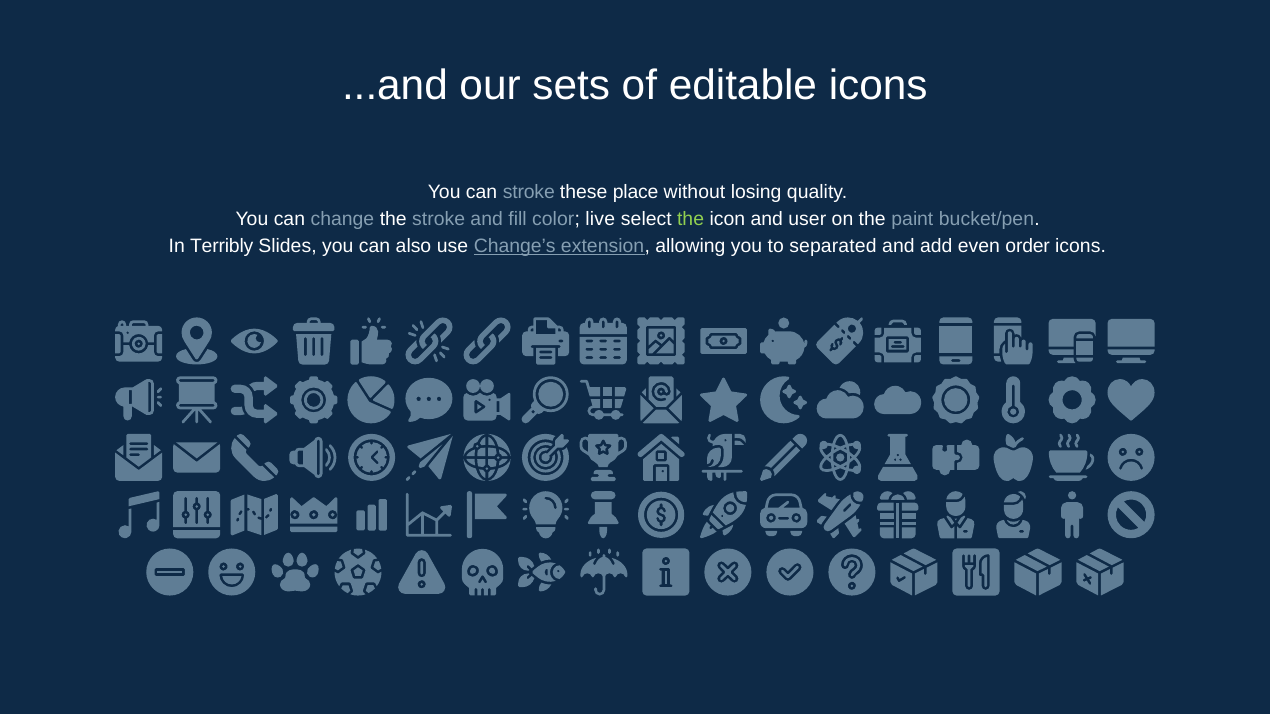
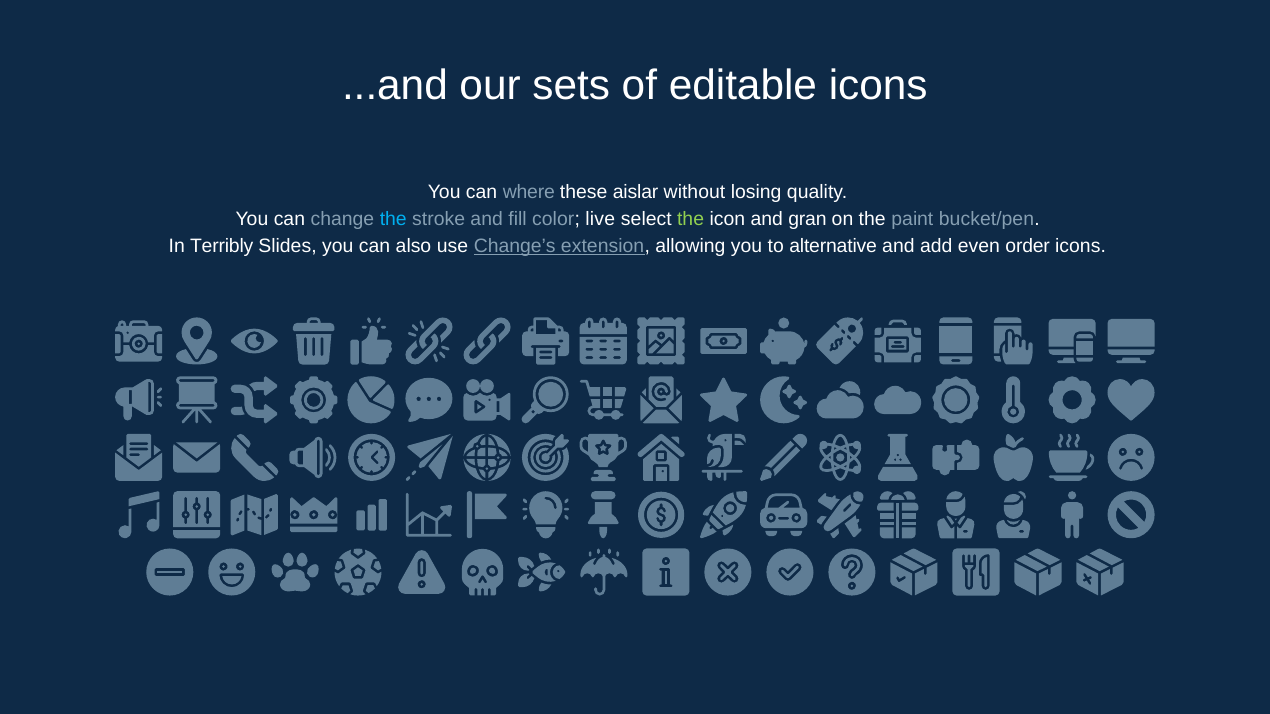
can stroke: stroke -> where (529, 193)
place: place -> aislar (636, 193)
the colour: white -> light blue (393, 219)
user: user -> gran (807, 219)
separated: separated -> alternative (833, 246)
